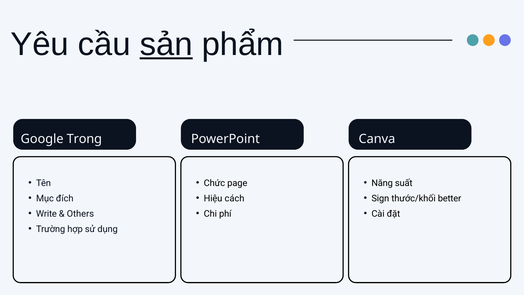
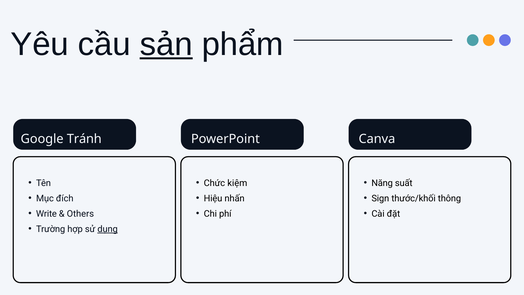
Trong: Trong -> Tránh (84, 139)
page: page -> kiệm (237, 183)
cách: cách -> nhấn (235, 198)
better: better -> thông (449, 198)
dụng underline: none -> present (108, 229)
